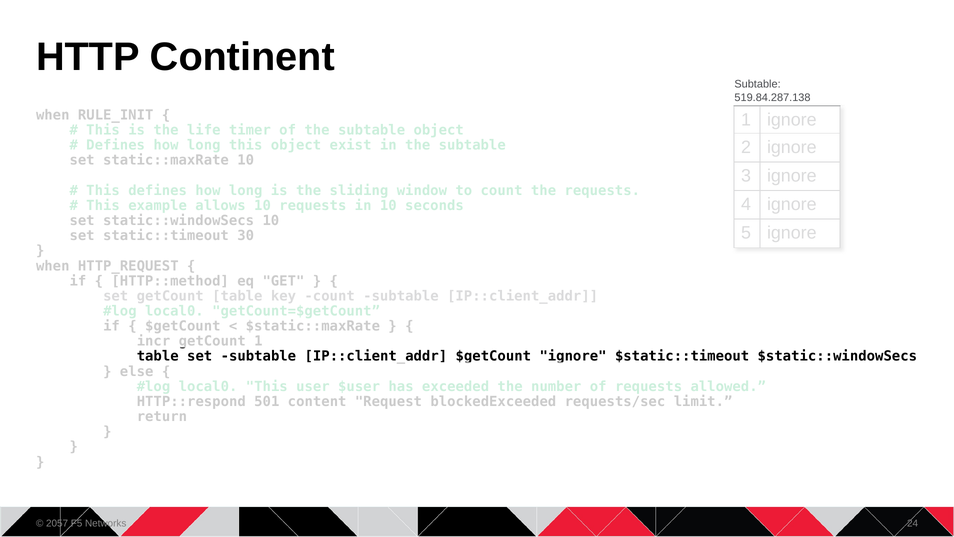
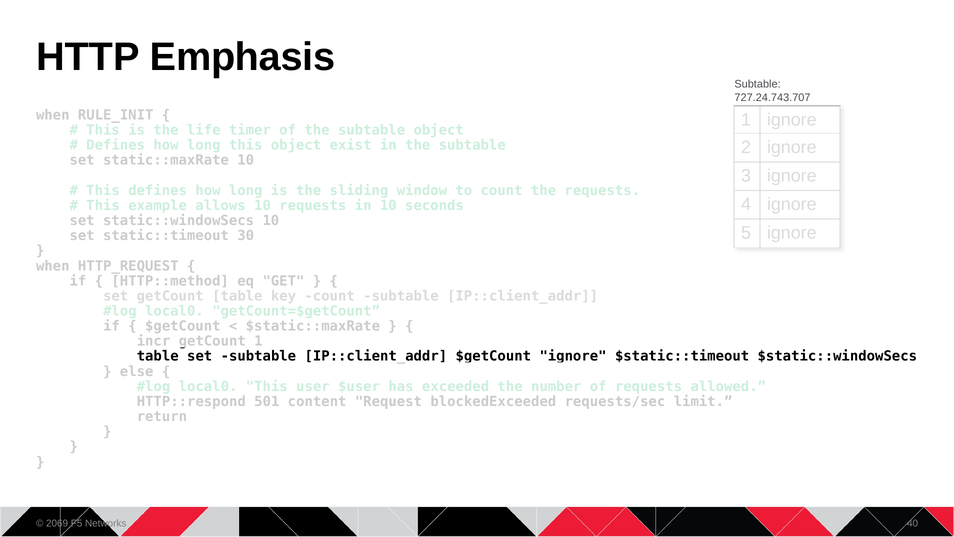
Continent: Continent -> Emphasis (243, 57)
519.84.287.138: 519.84.287.138 -> 727.24.743.707 (772, 97)
2057: 2057 -> 2069 (57, 523)
24: 24 -> 40 (913, 523)
